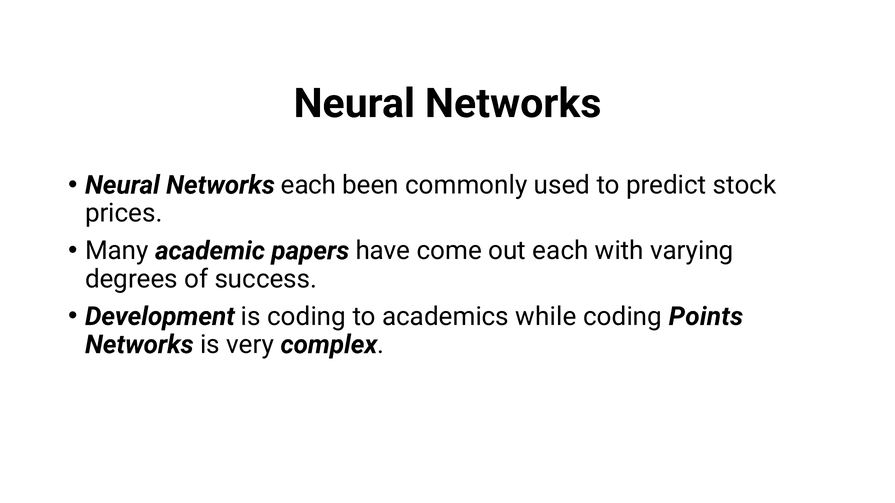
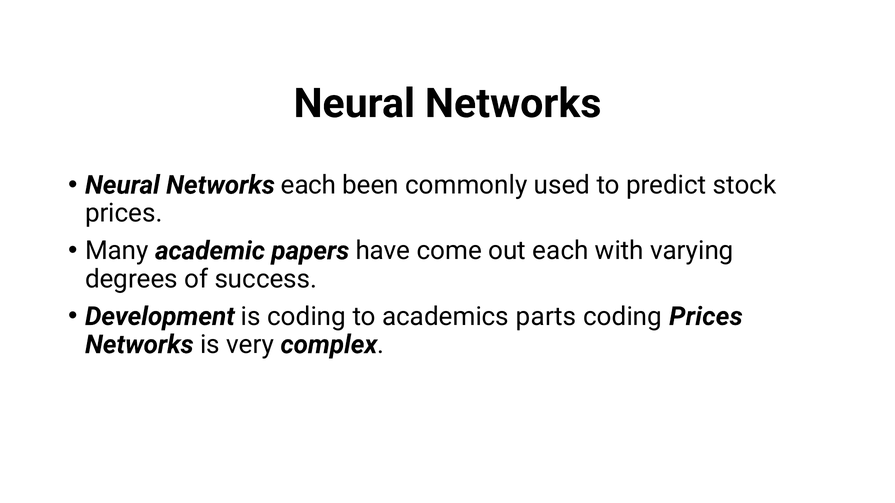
while: while -> parts (546, 317)
coding Points: Points -> Prices (706, 317)
